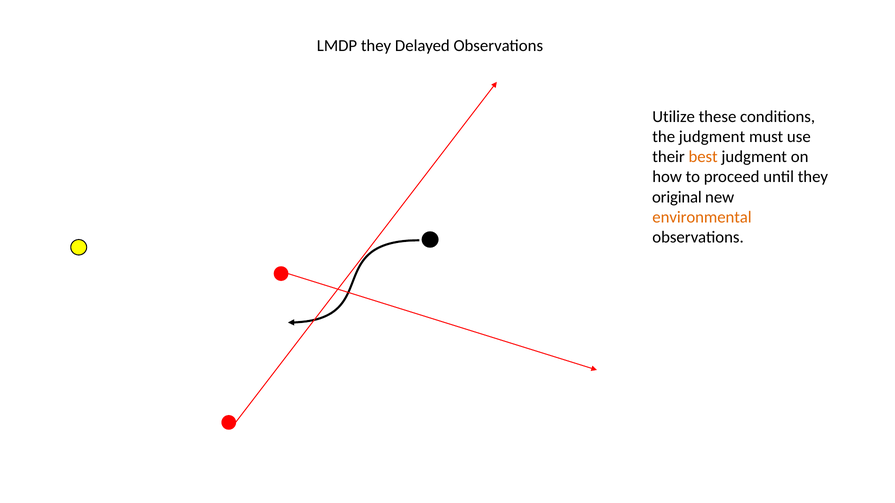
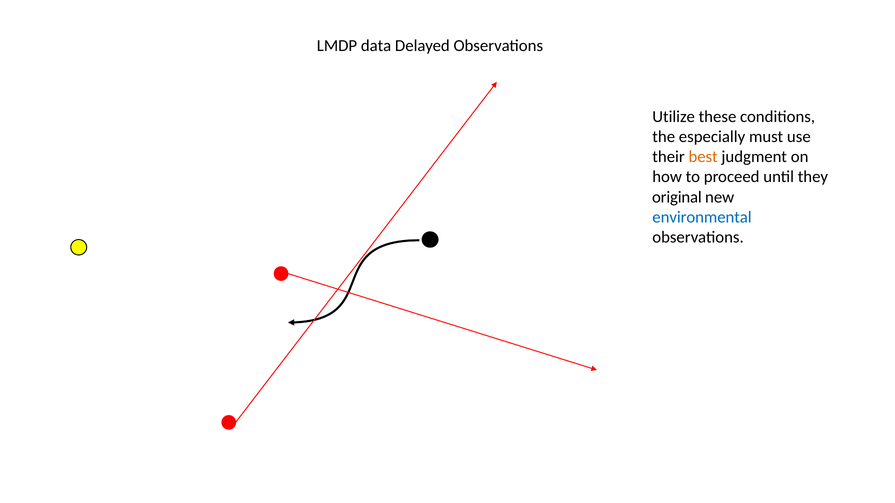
LMDP they: they -> data (376, 46)
the judgment: judgment -> especially (712, 137)
environmental colour: orange -> blue (702, 217)
